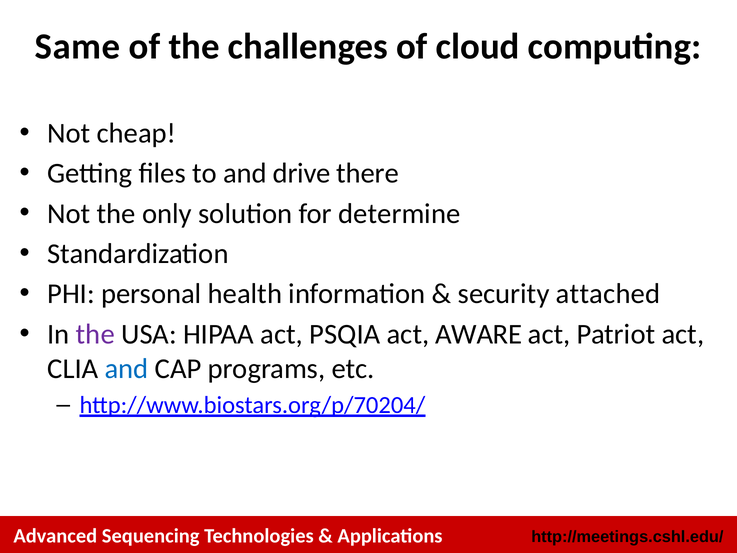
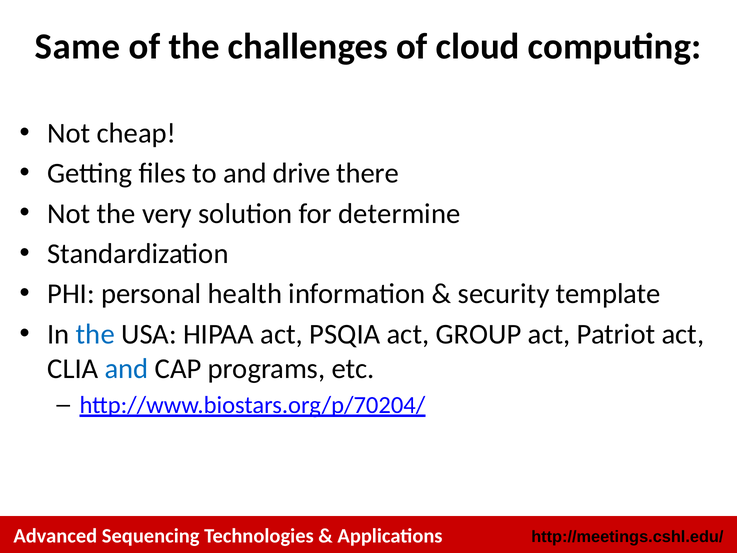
only: only -> very (167, 213)
attached: attached -> template (608, 294)
the colour: purple -> blue (95, 334)
AWARE: AWARE -> GROUP (479, 334)
